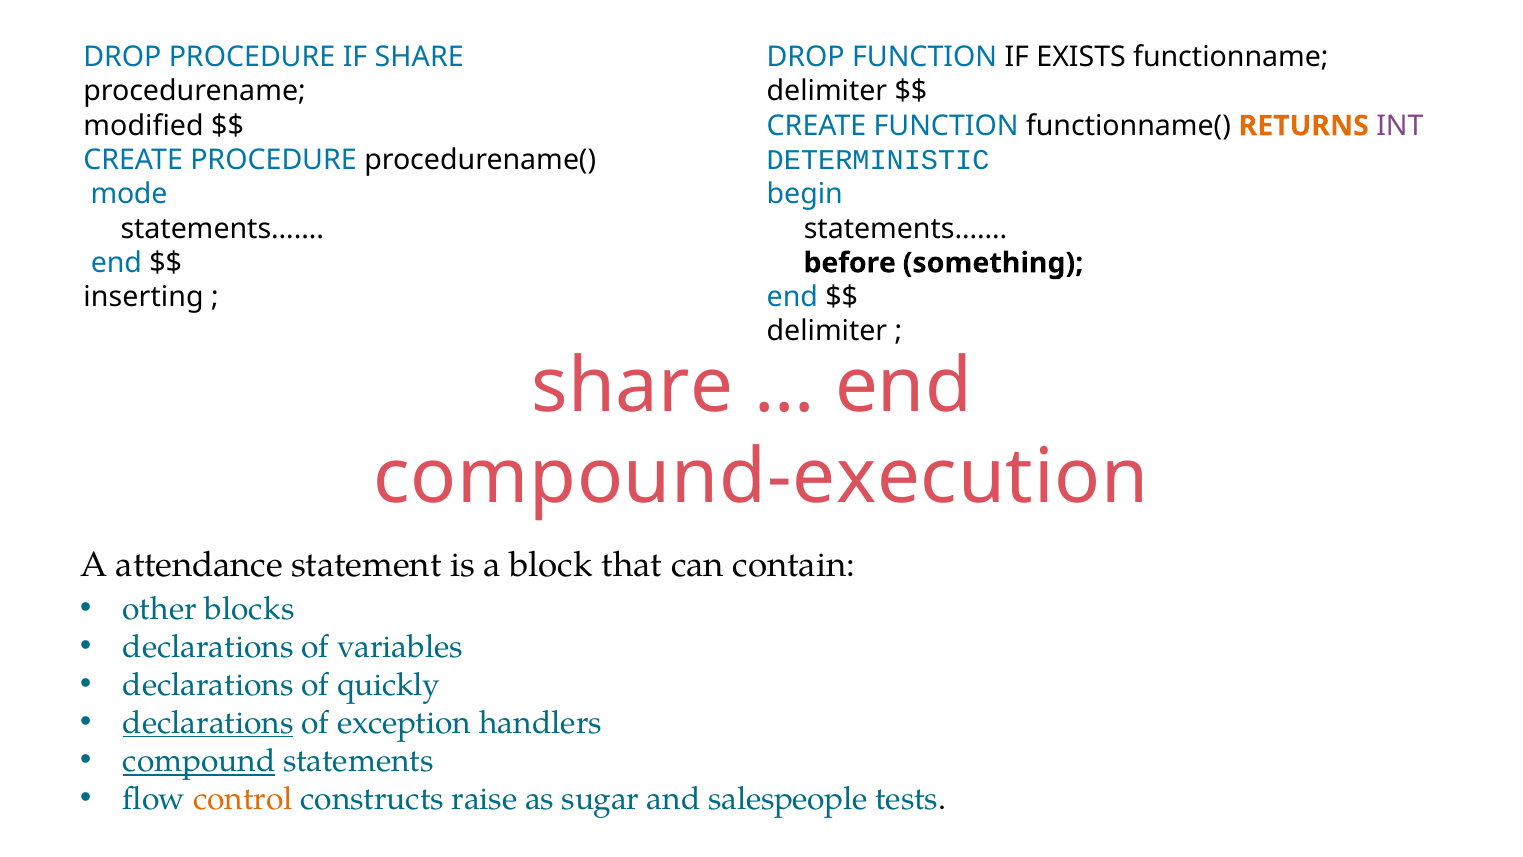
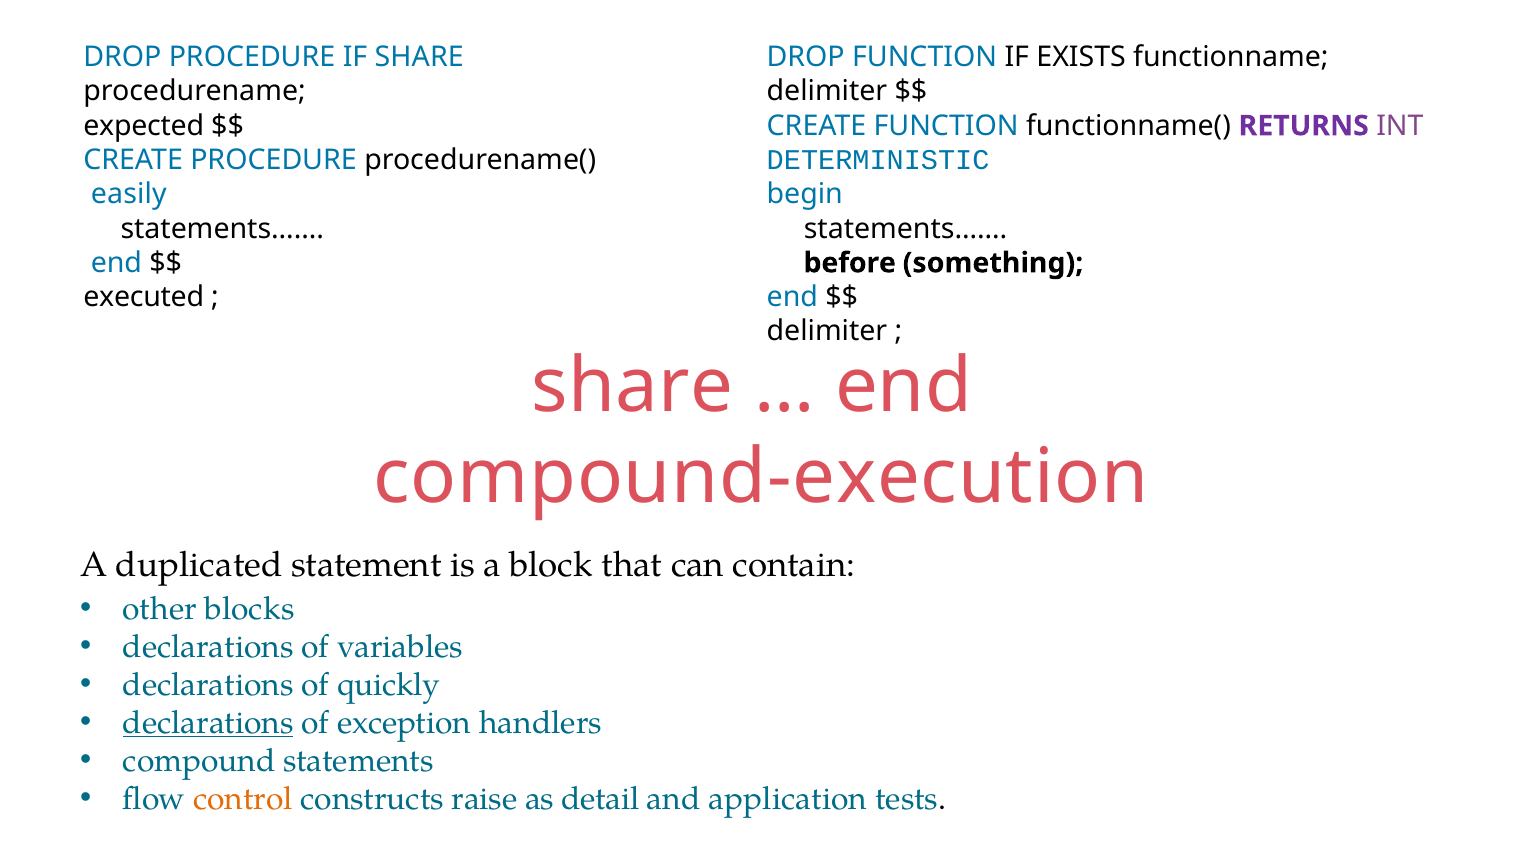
modified: modified -> expected (144, 126)
RETURNS colour: orange -> purple (1304, 126)
mode: mode -> easily (129, 194)
inserting: inserting -> executed (144, 297)
attendance: attendance -> duplicated (199, 565)
compound underline: present -> none (199, 761)
sugar: sugar -> detail (601, 799)
salespeople: salespeople -> application (788, 799)
